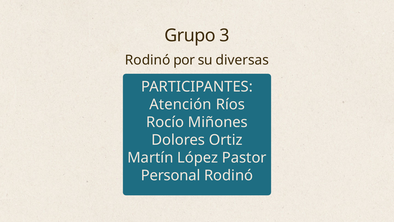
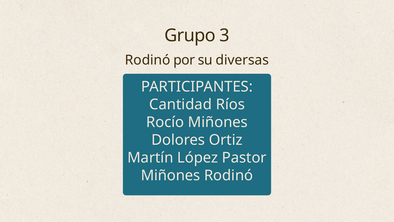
Atención: Atención -> Cantidad (181, 104)
Personal: Personal -> Miñones (171, 175)
